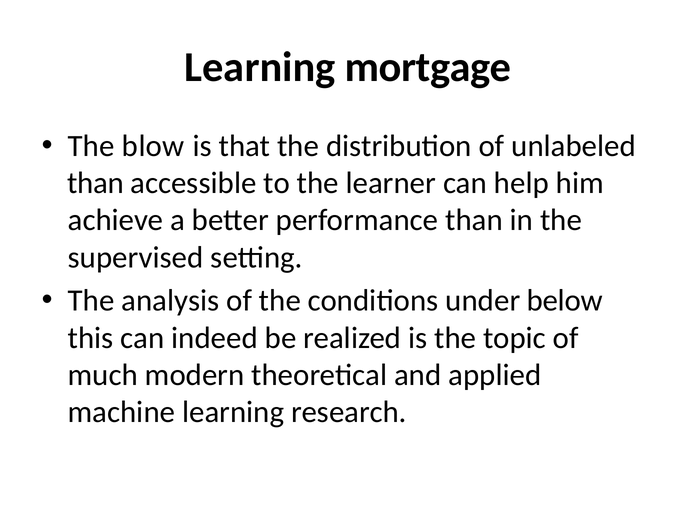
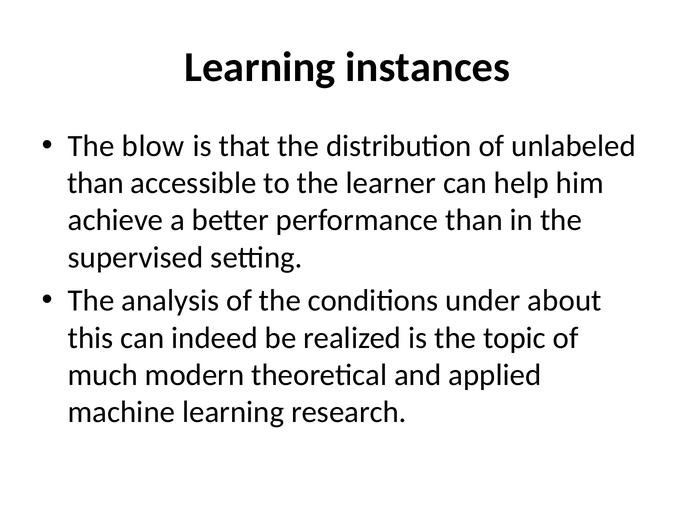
mortgage: mortgage -> instances (428, 67)
below: below -> about (564, 300)
